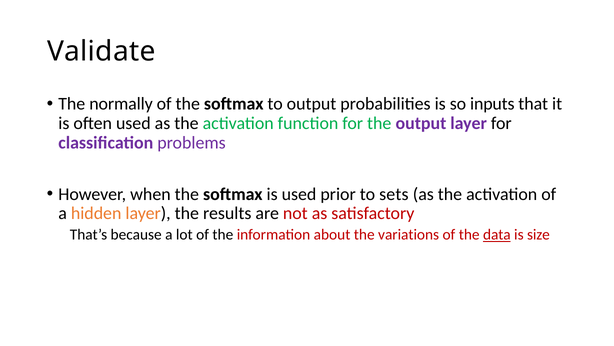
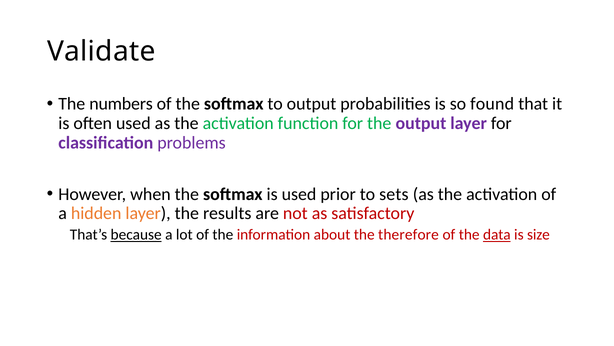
normally: normally -> numbers (121, 104)
inputs: inputs -> found (492, 104)
because underline: none -> present (136, 234)
variations: variations -> therefore (408, 234)
